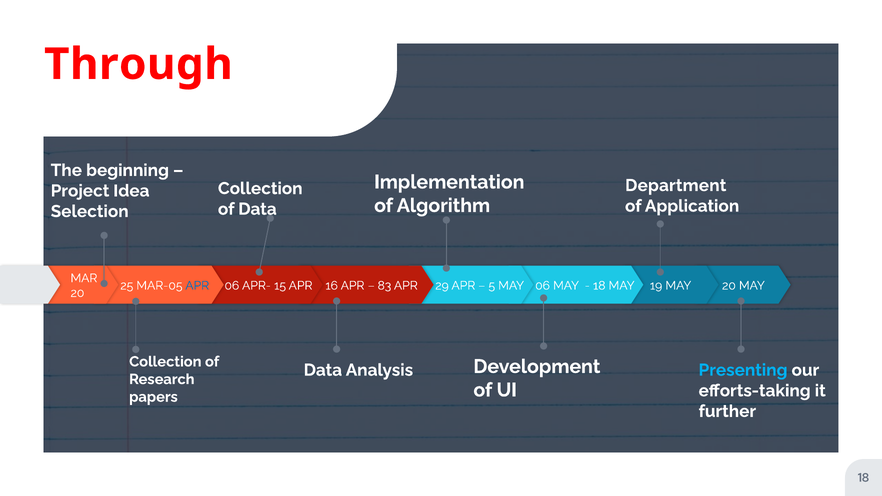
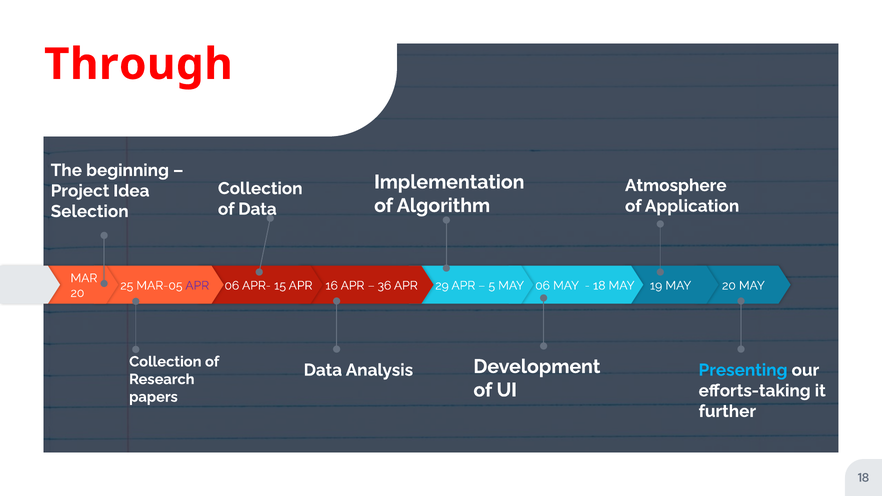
Department: Department -> Atmosphere (676, 185)
APR colour: blue -> purple (197, 286)
83: 83 -> 36 (384, 286)
